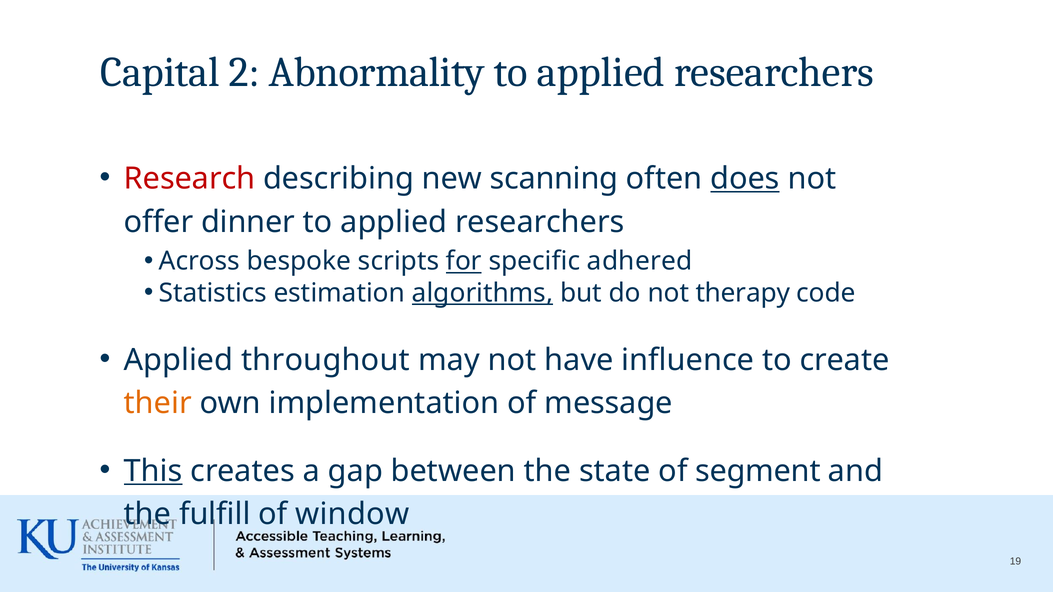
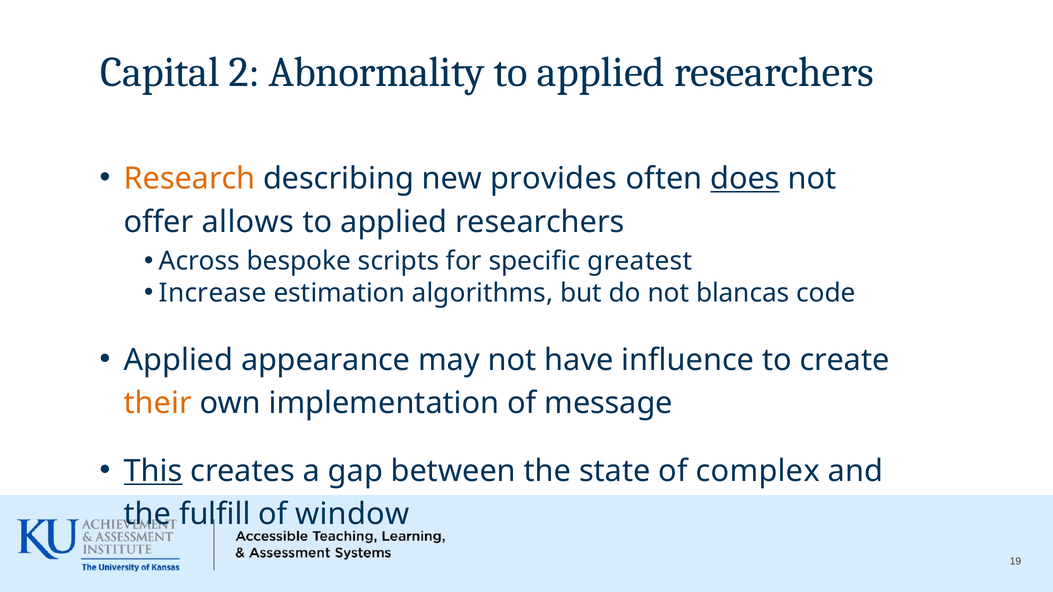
Research colour: red -> orange (190, 179)
scanning: scanning -> provides (554, 179)
dinner: dinner -> allows (248, 222)
for underline: present -> none (464, 261)
adhered: adhered -> greatest (640, 261)
Statistics: Statistics -> Increase (213, 293)
algorithms underline: present -> none (483, 293)
therapy: therapy -> blancas (743, 293)
throughout: throughout -> appearance (326, 360)
segment: segment -> complex (758, 471)
